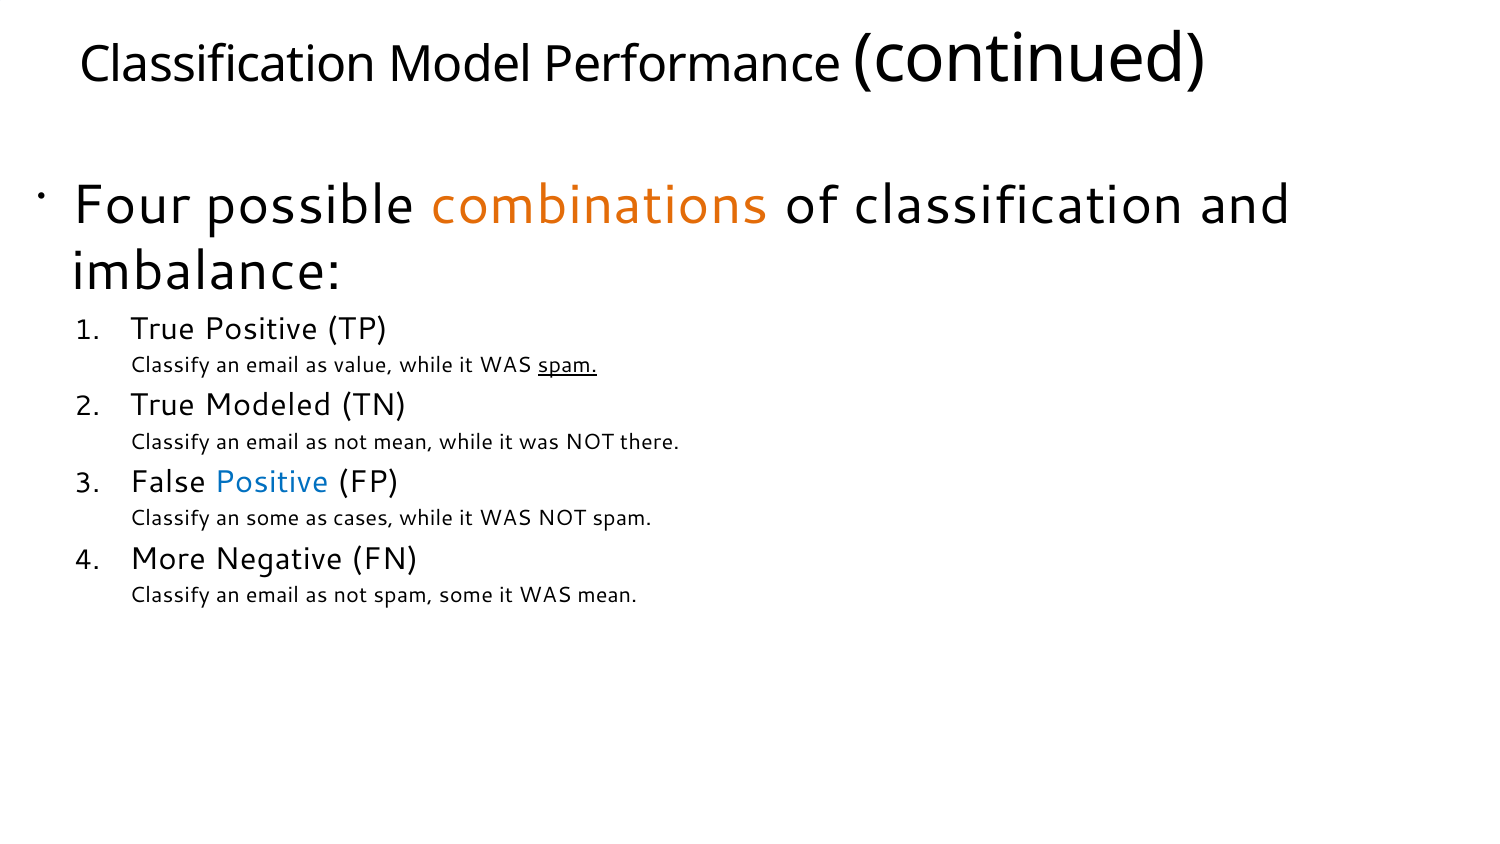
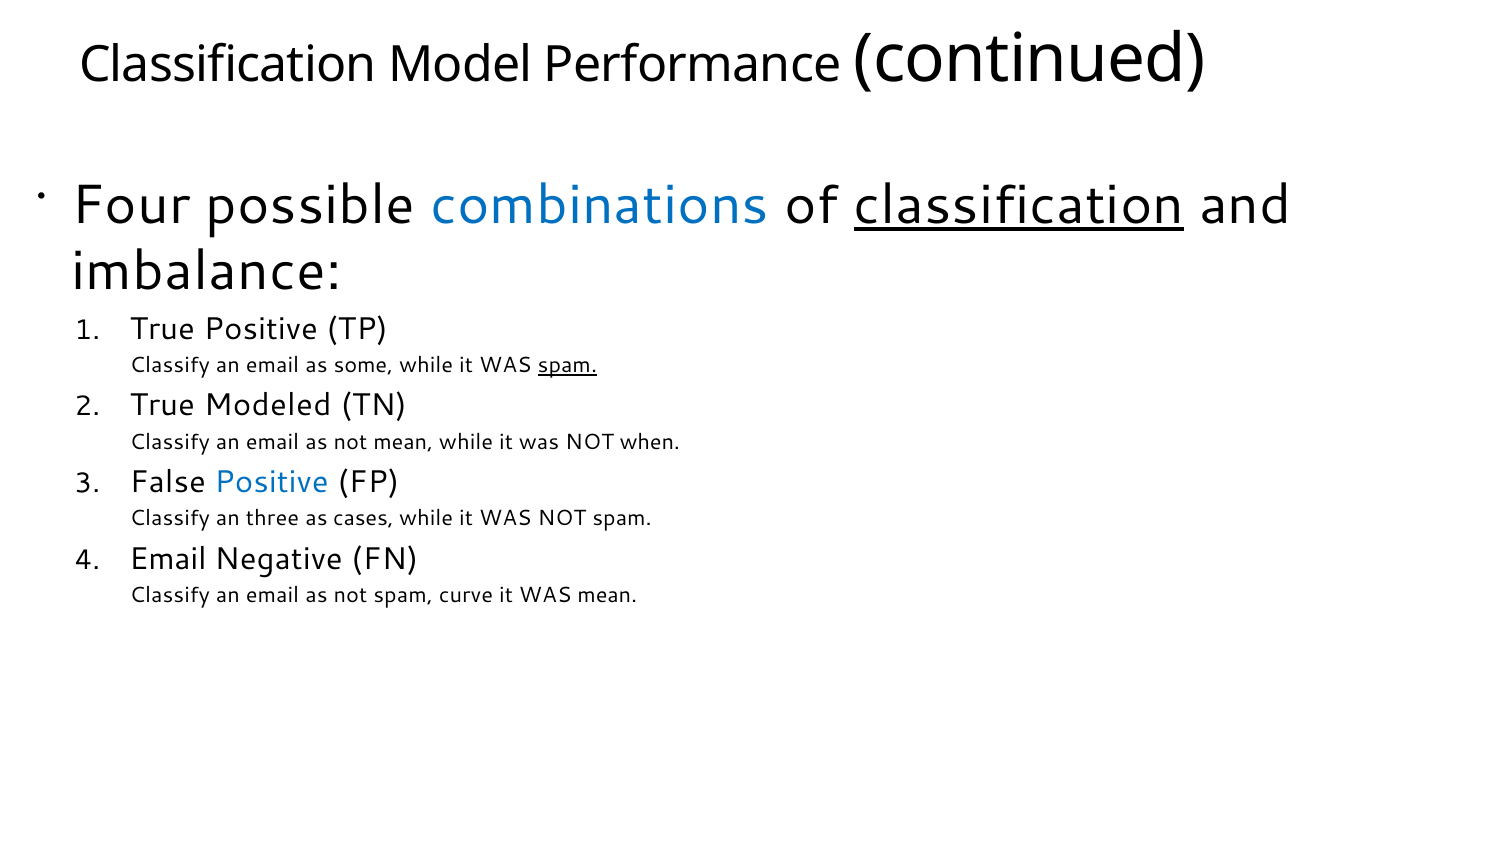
combinations colour: orange -> blue (600, 205)
classification underline: none -> present (1019, 205)
value: value -> some (363, 365)
there: there -> when (650, 442)
an some: some -> three (273, 519)
More: More -> Email (168, 559)
spam some: some -> curve (466, 595)
